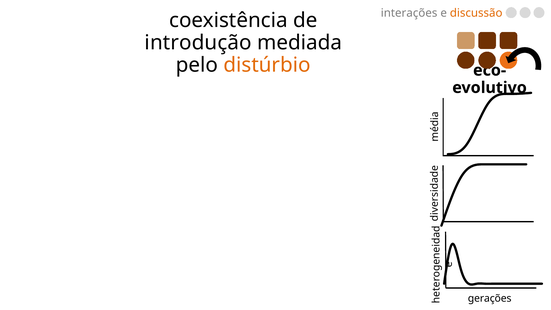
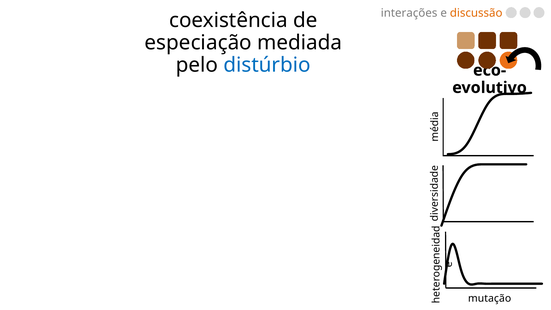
introdução: introdução -> especiação (198, 43)
distúrbio colour: orange -> blue (267, 65)
gerações: gerações -> mutação (490, 298)
